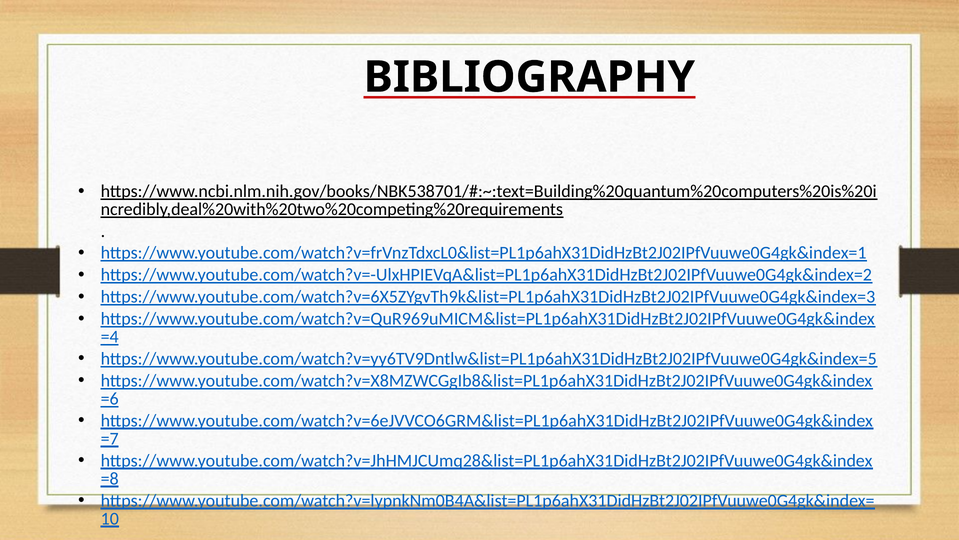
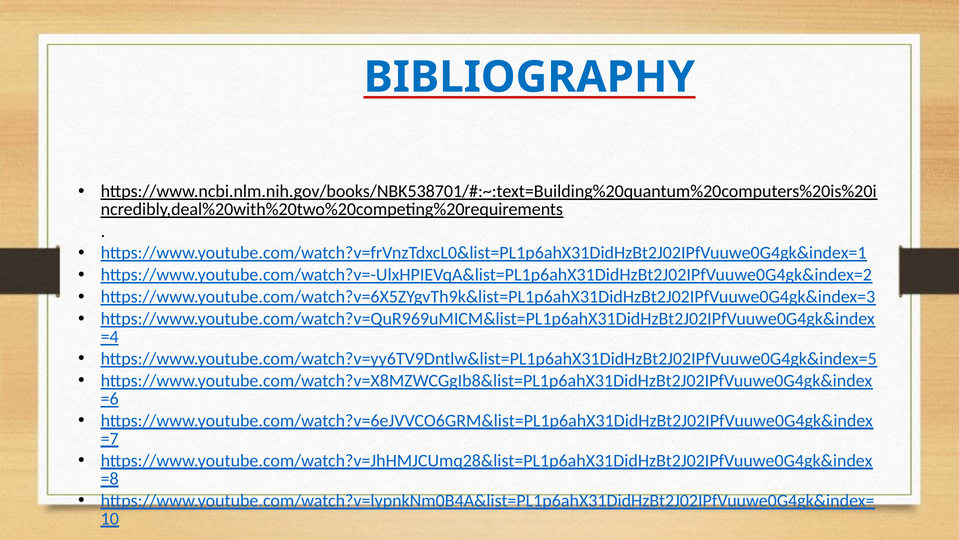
BIBLIOGRAPHY colour: black -> blue (529, 77)
